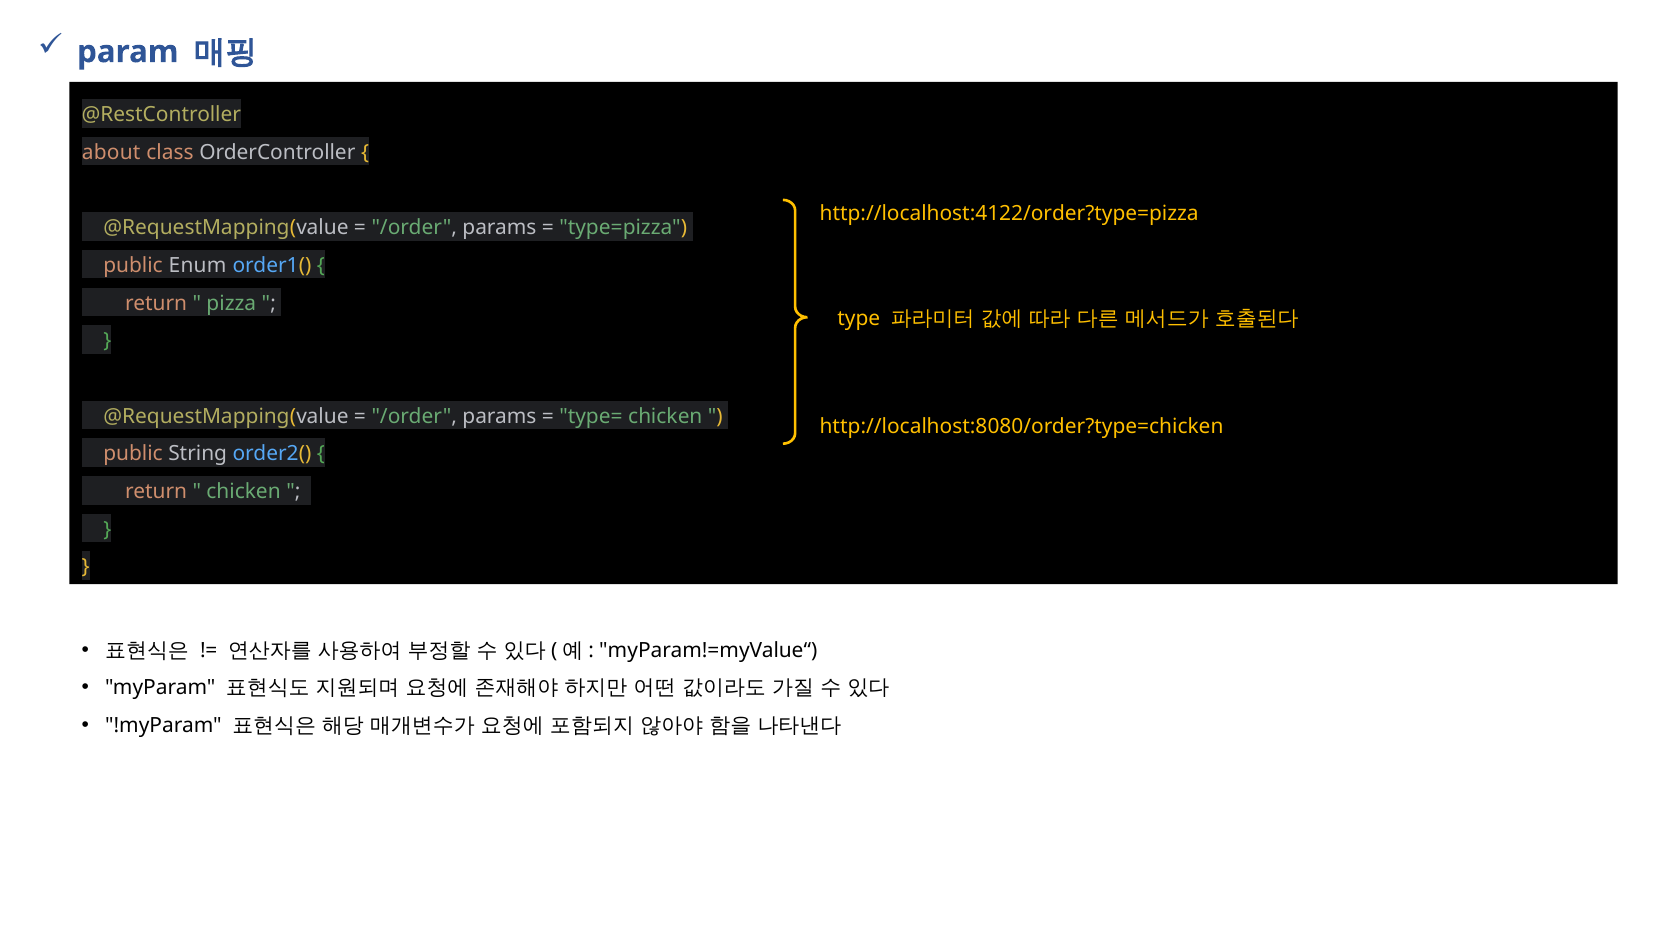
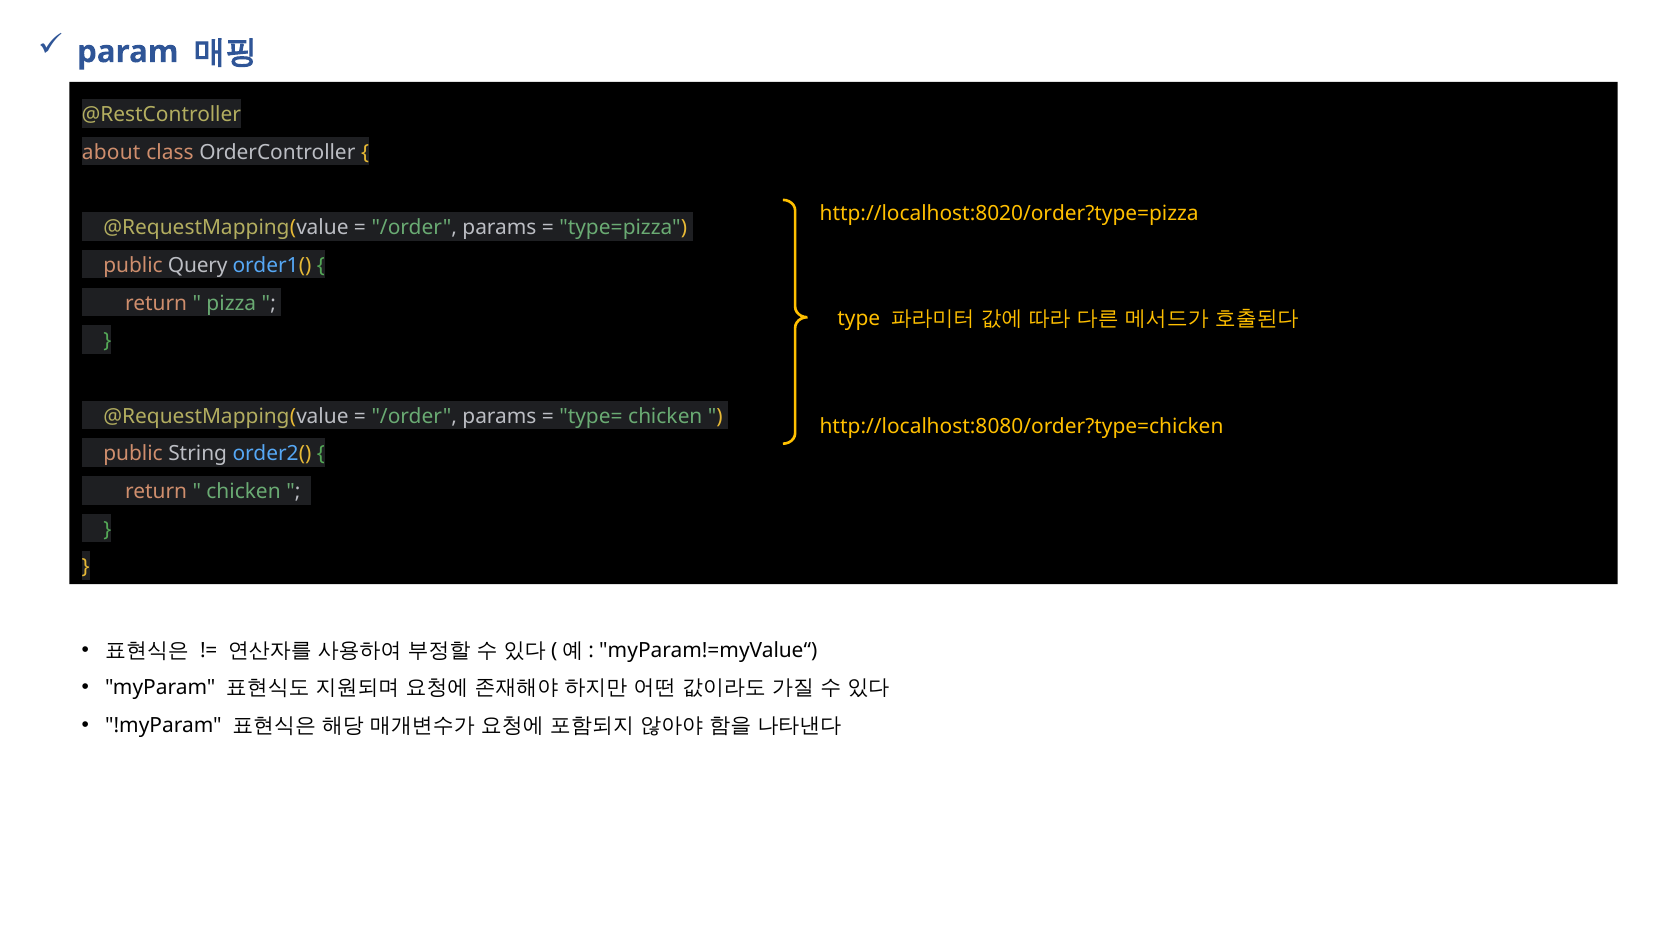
http://localhost:4122/order?type=pizza: http://localhost:4122/order?type=pizza -> http://localhost:8020/order?type=pizza (1009, 214)
Enum: Enum -> Query (198, 266)
